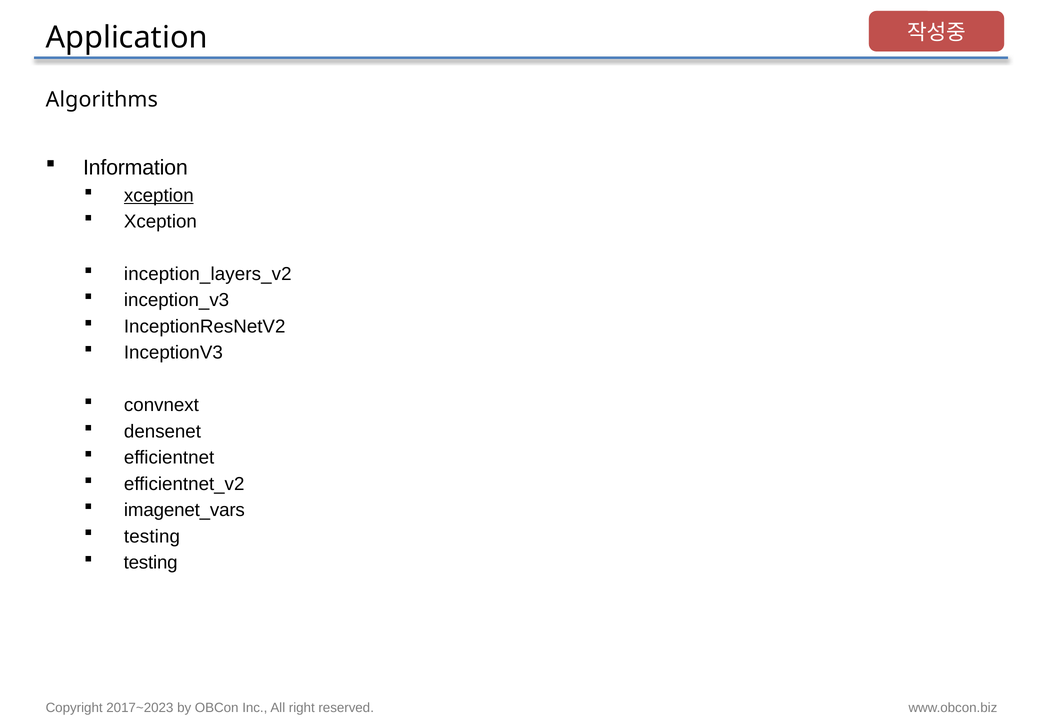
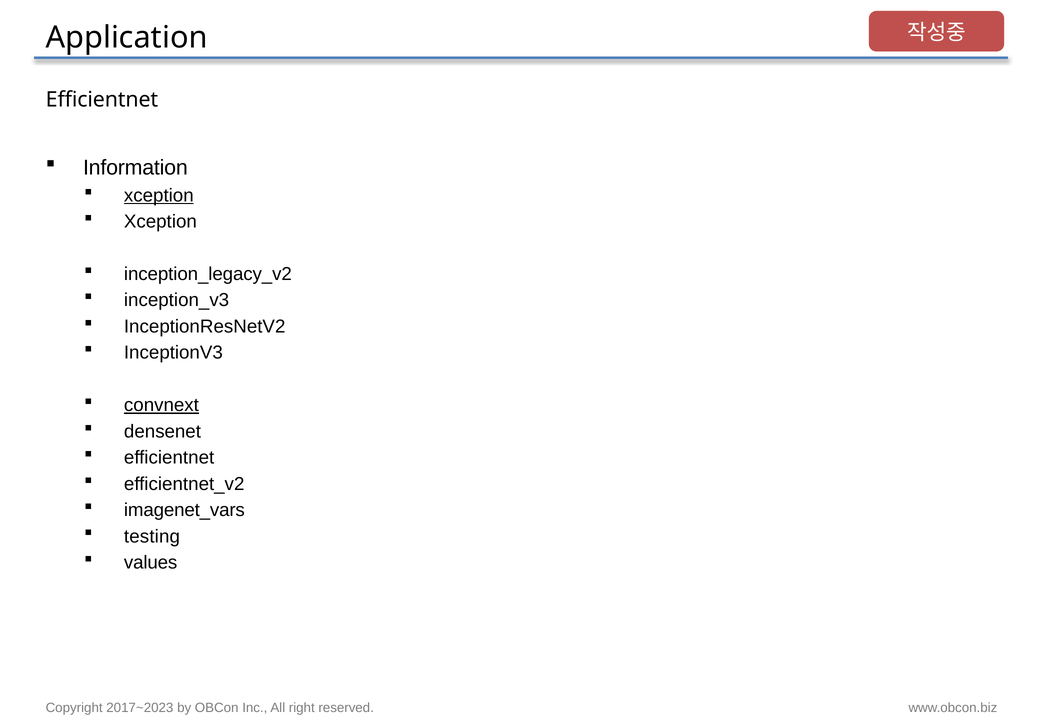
Algorithms: Algorithms -> Efficientnet (102, 100)
inception_layers_v2: inception_layers_v2 -> inception_legacy_v2 (208, 274)
convnext underline: none -> present (161, 405)
testing: testing -> values (151, 563)
